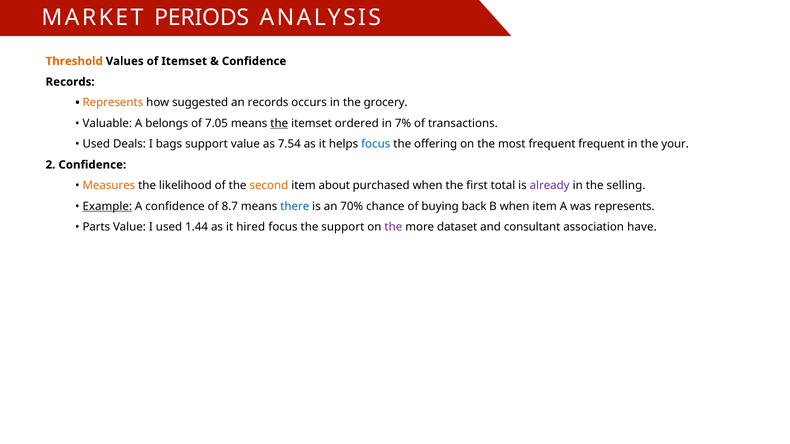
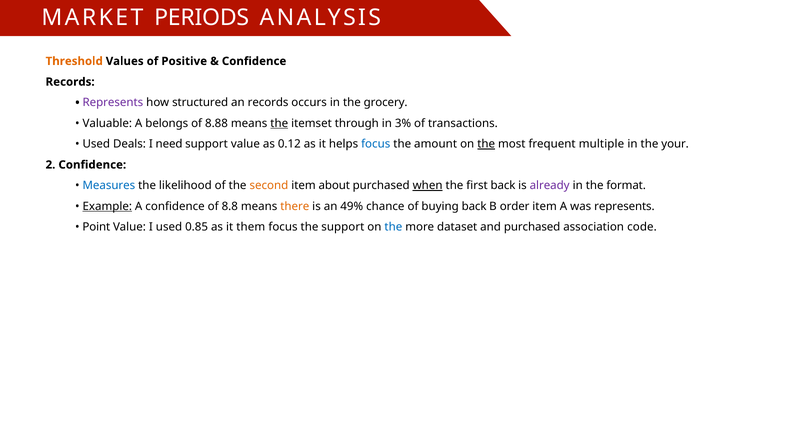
of Itemset: Itemset -> Positive (184, 61)
Represents colour: orange -> purple (113, 103)
suggested: suggested -> structured (200, 103)
7.05: 7.05 -> 8.88 (216, 123)
ordered: ordered -> through (357, 123)
7%: 7% -> 3% (403, 123)
bags: bags -> need (169, 144)
7.54: 7.54 -> 0.12 (289, 144)
offering: offering -> amount (436, 144)
the underline: none -> present (486, 144)
frequent frequent: frequent -> multiple (601, 144)
Measures colour: orange -> blue (109, 186)
when underline: none -> present (428, 186)
first total: total -> back (503, 186)
selling: selling -> format (626, 186)
8.7: 8.7 -> 8.8 (230, 206)
there colour: blue -> orange (295, 206)
70%: 70% -> 49% (352, 206)
B when: when -> order (515, 206)
Parts: Parts -> Point (96, 227)
1.44: 1.44 -> 0.85 (197, 227)
hired: hired -> them (251, 227)
the colour: purple -> blue (393, 227)
and consultant: consultant -> purchased (532, 227)
have: have -> code (642, 227)
